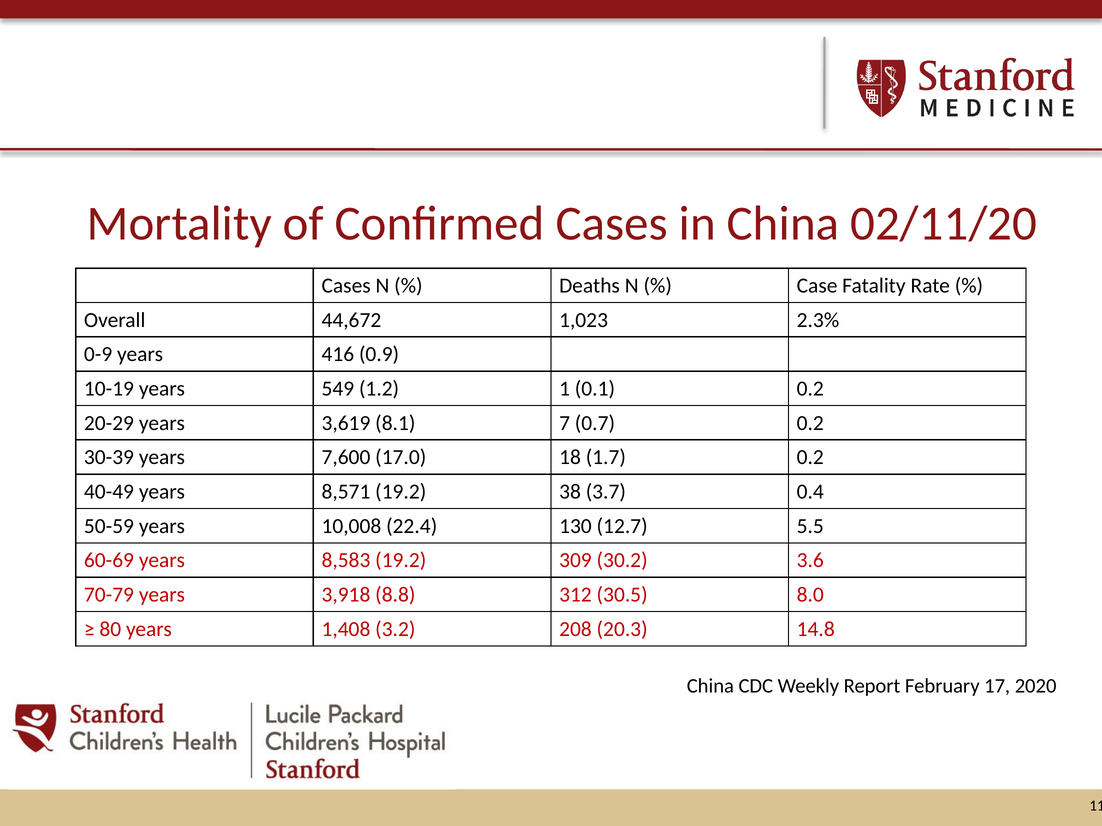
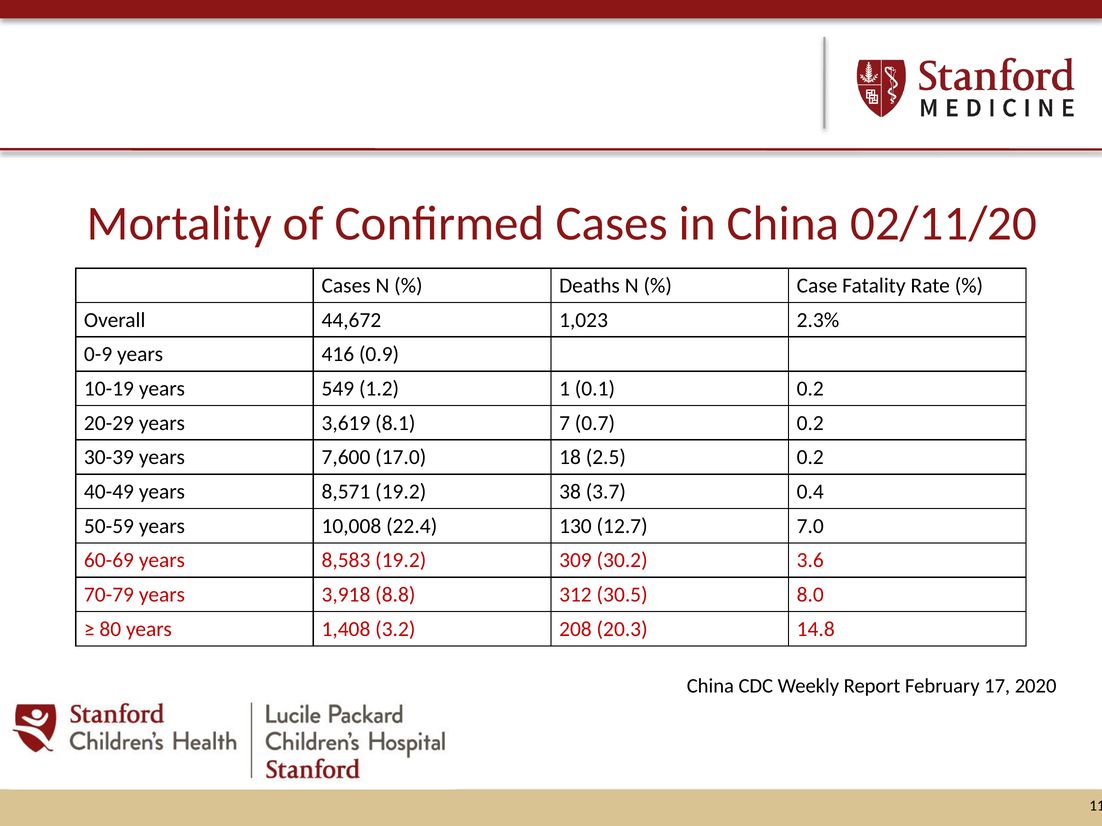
1.7: 1.7 -> 2.5 (606, 458)
5.5: 5.5 -> 7.0 (810, 526)
